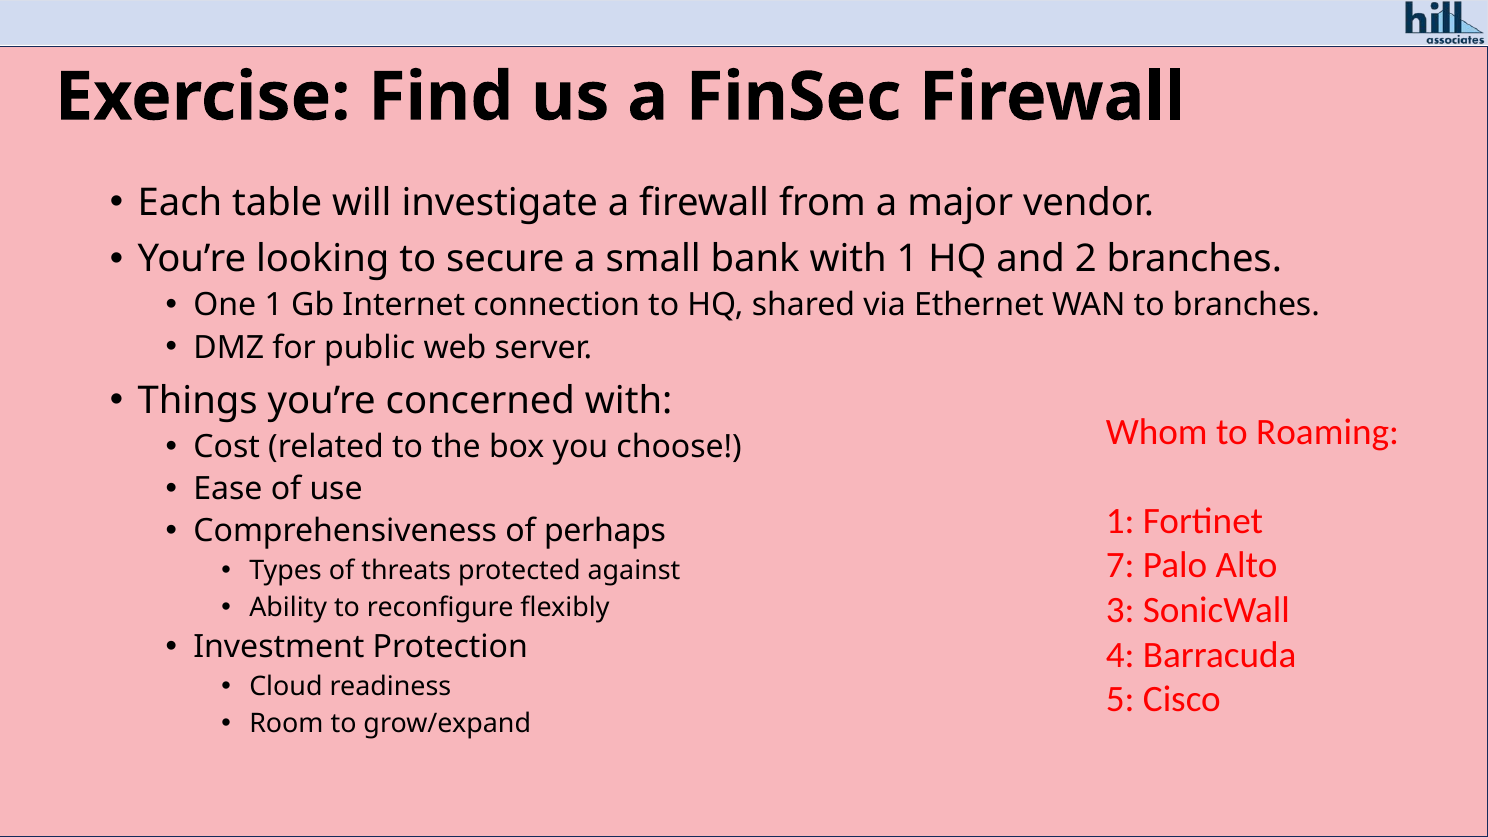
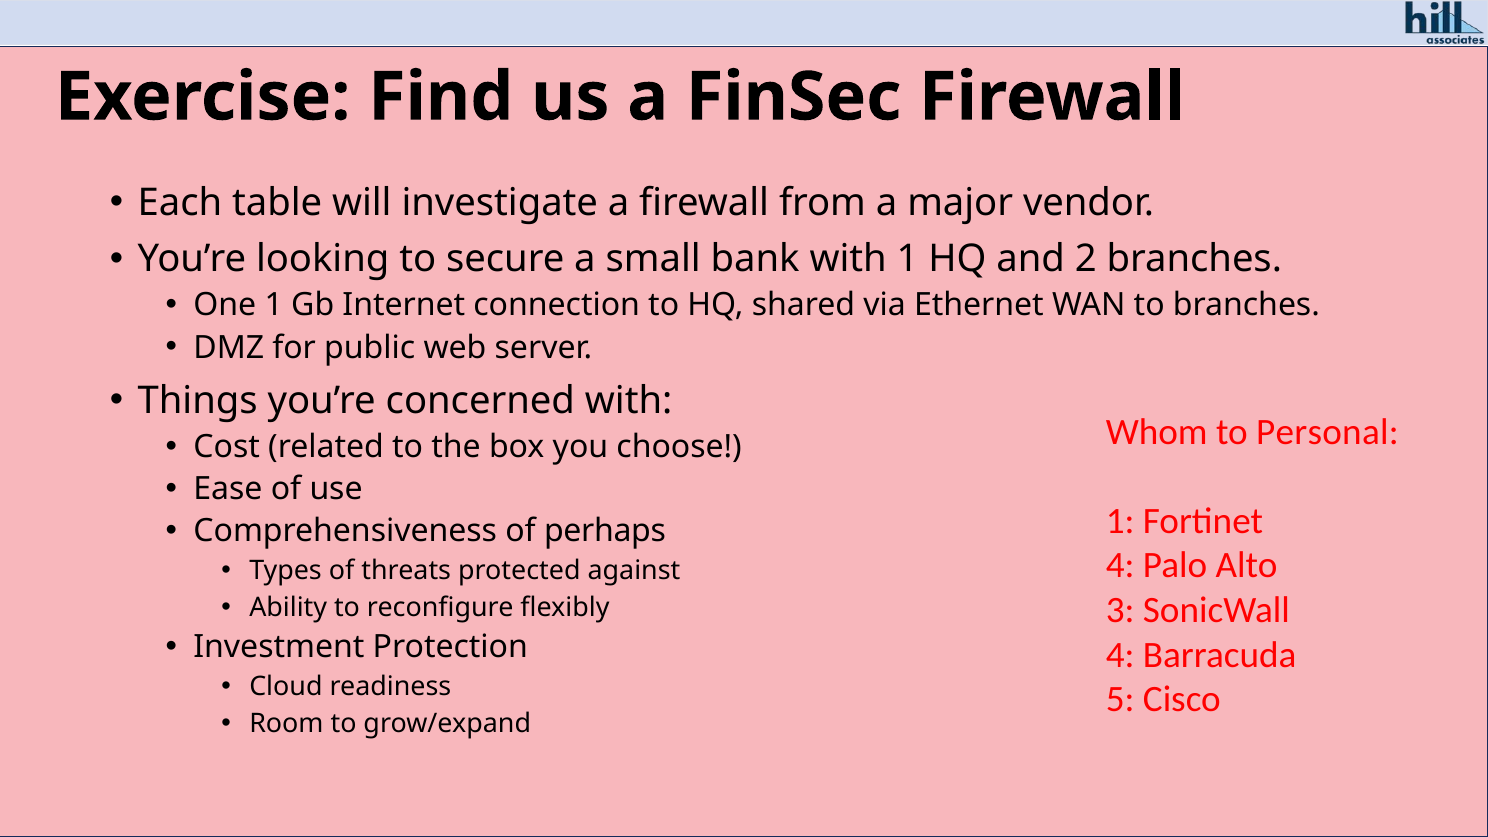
Roaming: Roaming -> Personal (1327, 432)
7: 7 -> 4 (1120, 566)
